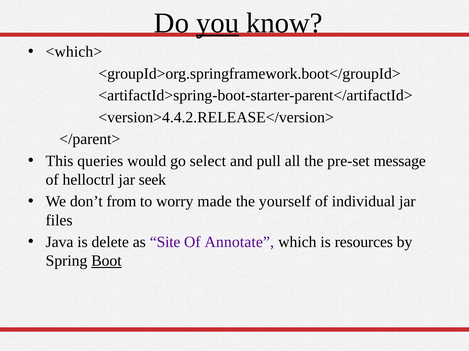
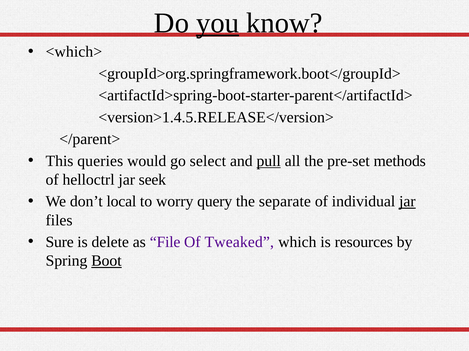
<version>4.4.2.RELEASE</version>: <version>4.4.2.RELEASE</version> -> <version>1.4.5.RELEASE</version> (216, 118)
pull underline: none -> present (269, 161)
message: message -> methods (400, 161)
from: from -> local (121, 202)
made: made -> query (215, 202)
yourself: yourself -> separate (285, 202)
jar underline: none -> present (407, 202)
Java: Java -> Sure (60, 243)
Site: Site -> File (165, 243)
Annotate: Annotate -> Tweaked (239, 243)
